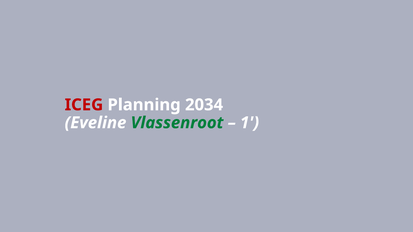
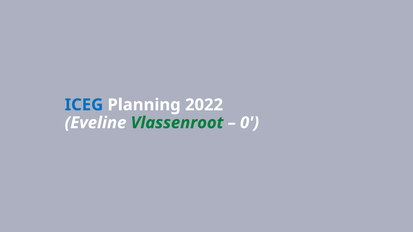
ICEG colour: red -> blue (84, 105)
2034: 2034 -> 2022 (204, 105)
1: 1 -> 0 (250, 123)
